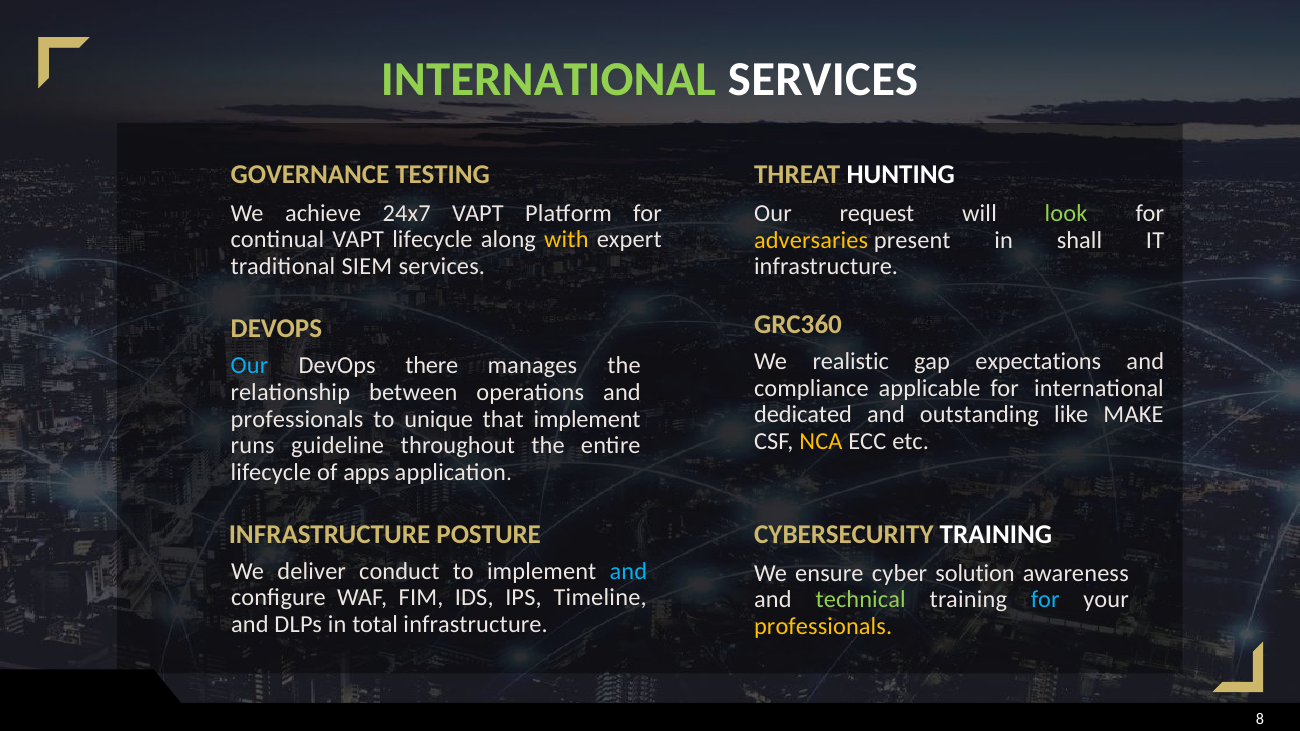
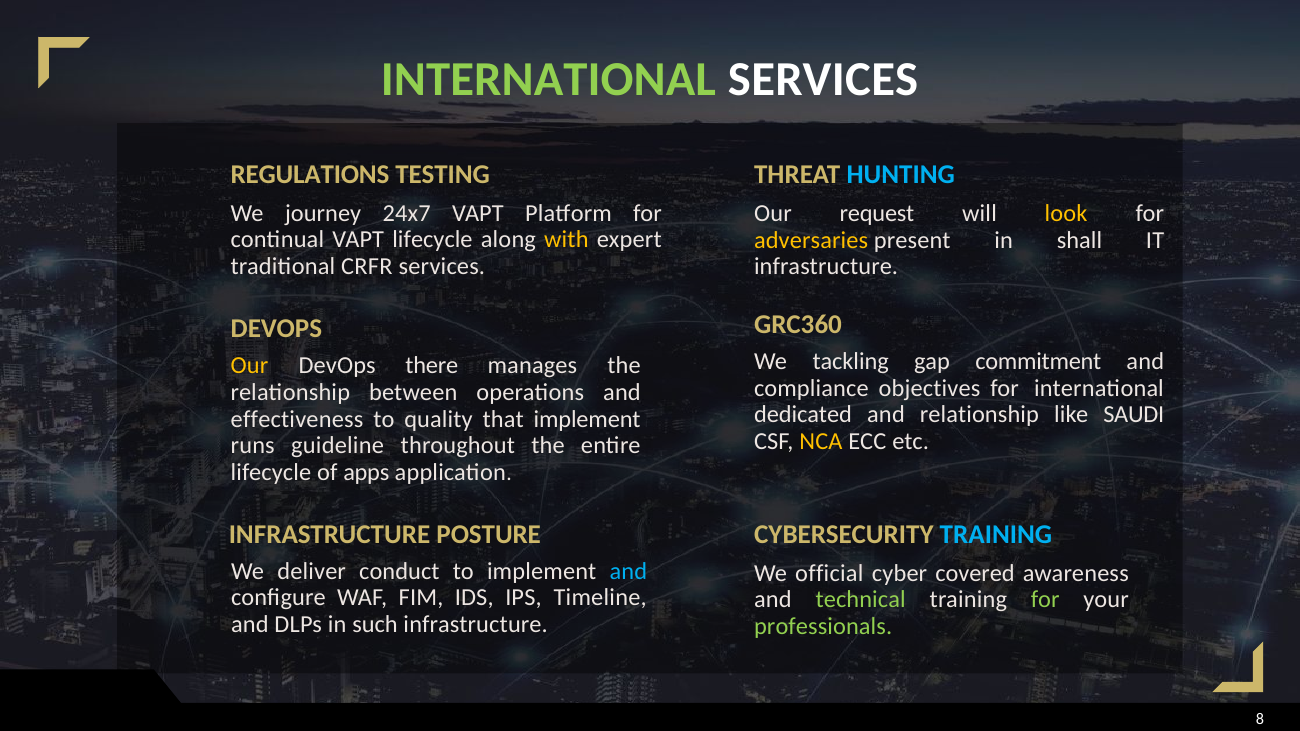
GOVERNANCE: GOVERNANCE -> REGULATIONS (310, 175)
HUNTING colour: white -> light blue (901, 175)
achieve: achieve -> journey (323, 213)
look colour: light green -> yellow (1066, 214)
SIEM: SIEM -> CRFR (367, 267)
realistic: realistic -> tackling (851, 362)
expectations: expectations -> commitment (1038, 362)
Our colour: light blue -> yellow (250, 366)
applicable: applicable -> objectives (929, 388)
and outstanding: outstanding -> relationship (979, 415)
MAKE: MAKE -> SAUDI (1134, 415)
professionals: professionals -> effectiveness (297, 419)
unique: unique -> quality (439, 419)
TRAINING colour: white -> light blue (996, 535)
ensure: ensure -> official (829, 573)
solution: solution -> covered (975, 573)
for colour: light blue -> light green (1045, 600)
total: total -> such (375, 625)
professionals colour: yellow -> light green (823, 627)
